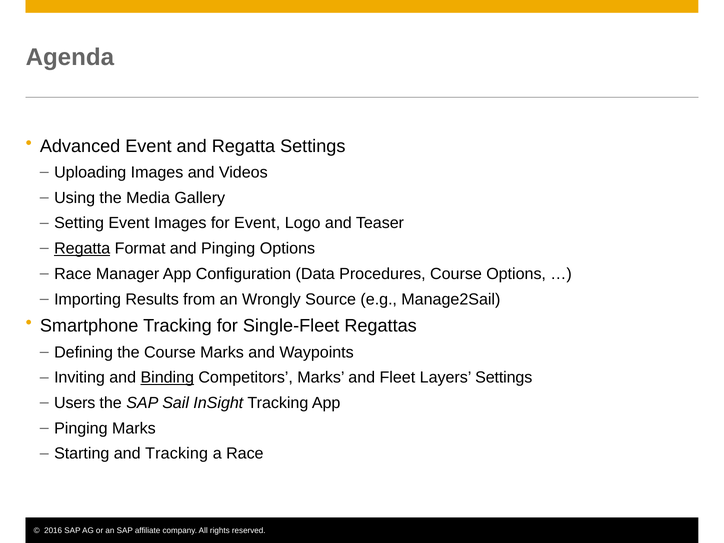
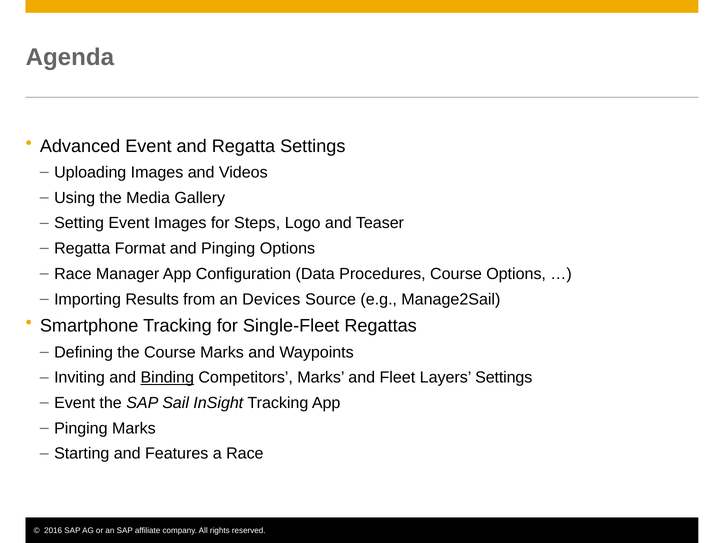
for Event: Event -> Steps (257, 223)
Regatta underline: present -> none (82, 249)
Wrongly: Wrongly -> Devices (271, 299)
Users: Users -> Event (75, 403)
and Tracking: Tracking -> Features (177, 454)
